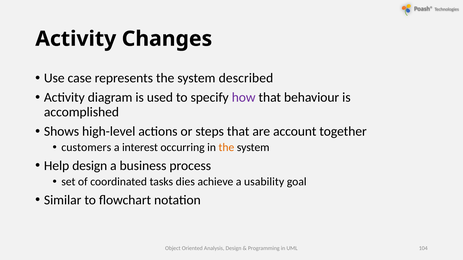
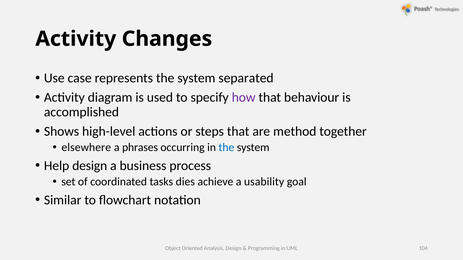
described: described -> separated (246, 78)
account: account -> method (295, 132)
customers: customers -> elsewhere (86, 148)
interest: interest -> phrases (140, 148)
the colour: orange -> blue (226, 148)
